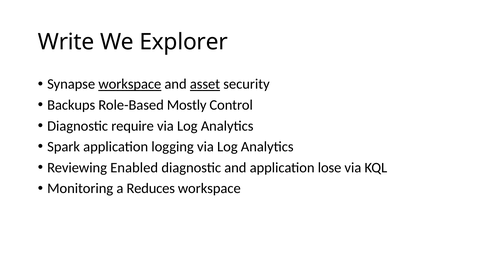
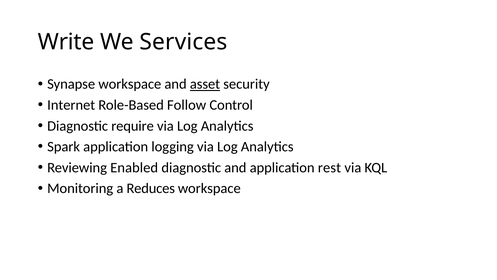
Explorer: Explorer -> Services (183, 42)
workspace underline: present -> none (130, 84)
Backups: Backups -> Internet (71, 105)
Mostly: Mostly -> Follow (187, 105)
lose: lose -> rest (329, 167)
